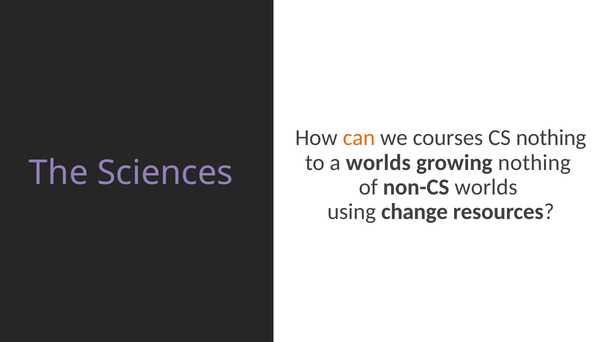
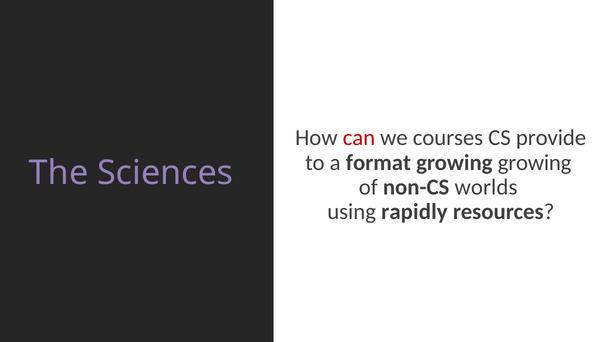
can colour: orange -> red (359, 138)
CS nothing: nothing -> provide (551, 138)
a worlds: worlds -> format (378, 162)
growing nothing: nothing -> growing (535, 162)
change: change -> rapidly (414, 212)
